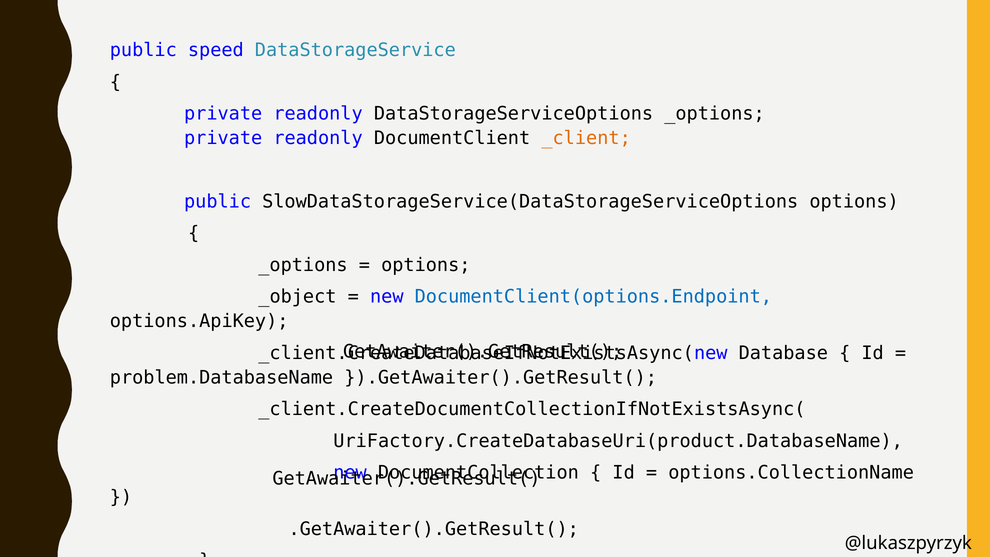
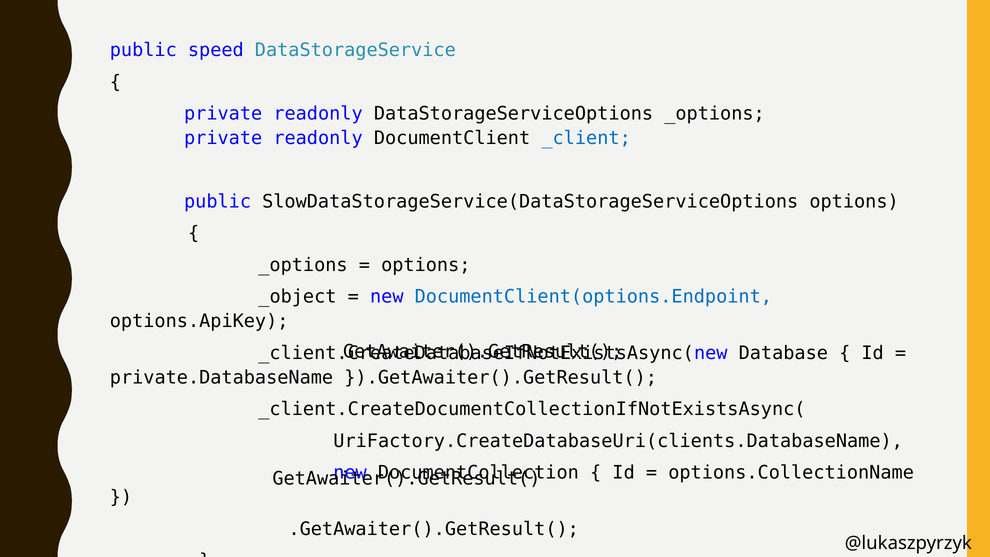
_client colour: orange -> blue (586, 138)
problem.DatabaseName: problem.DatabaseName -> private.DatabaseName (222, 377)
UriFactory.CreateDatabaseUri(product.DatabaseName: UriFactory.CreateDatabaseUri(product.DatabaseName -> UriFactory.CreateDatabaseUri(clients.DatabaseName (618, 441)
